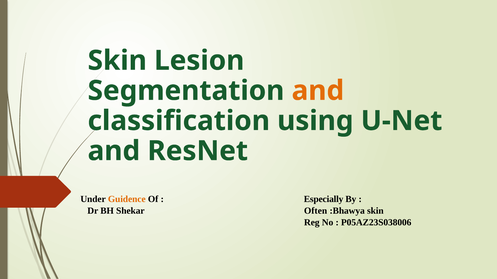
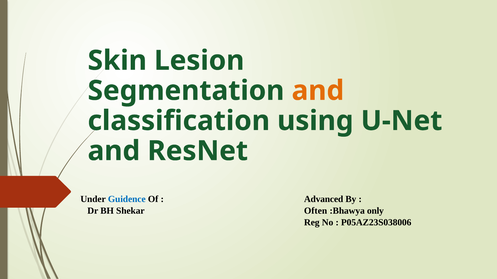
Guidence colour: orange -> blue (127, 199)
Especially: Especially -> Advanced (324, 199)
:Bhawya skin: skin -> only (375, 211)
